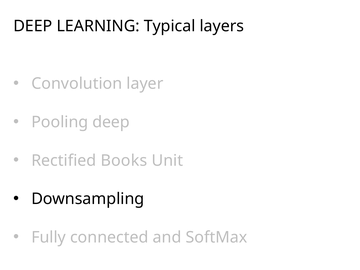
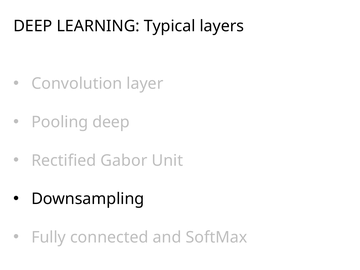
Books: Books -> Gabor (124, 160)
